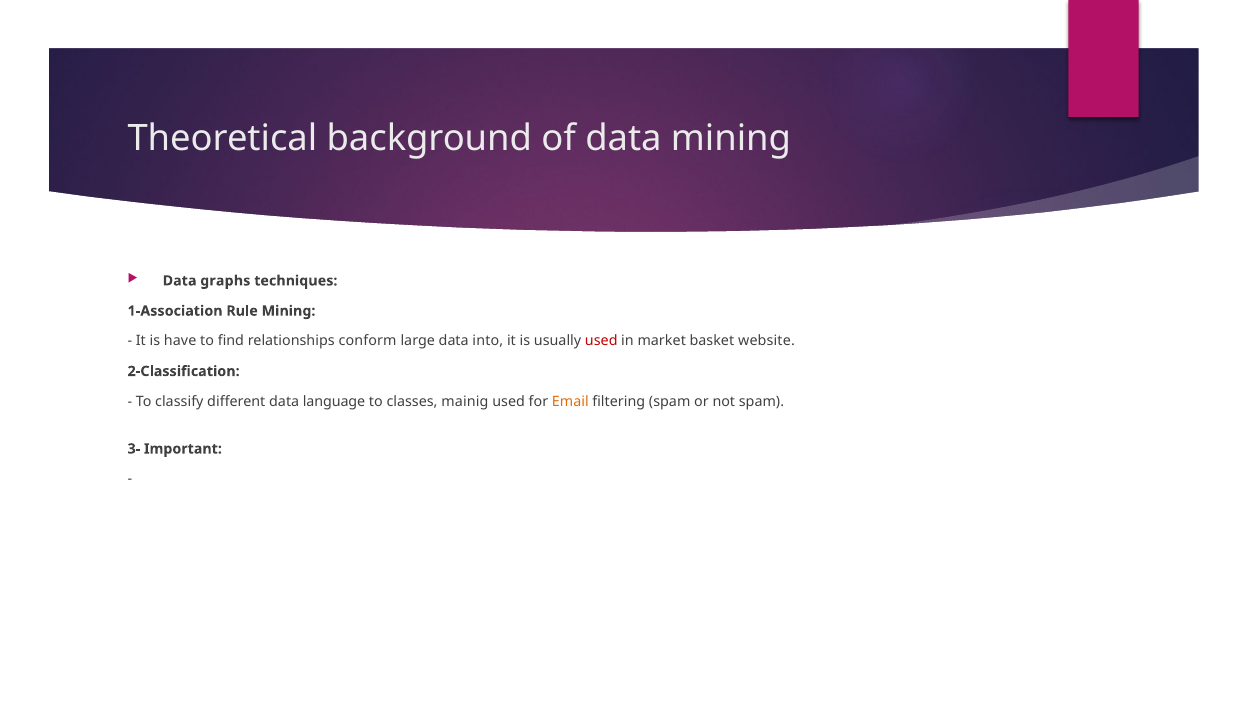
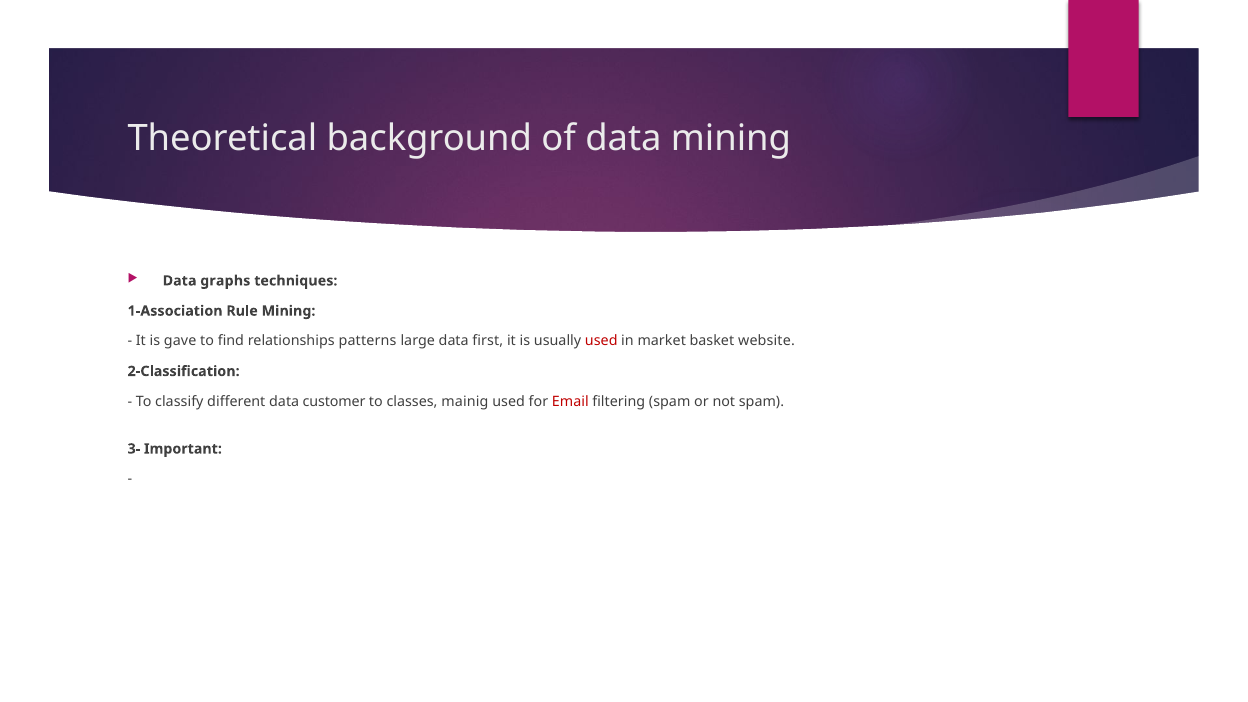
have: have -> gave (180, 341)
conform: conform -> patterns (368, 341)
into: into -> first (488, 341)
language: language -> customer (334, 401)
Email colour: orange -> red (570, 401)
